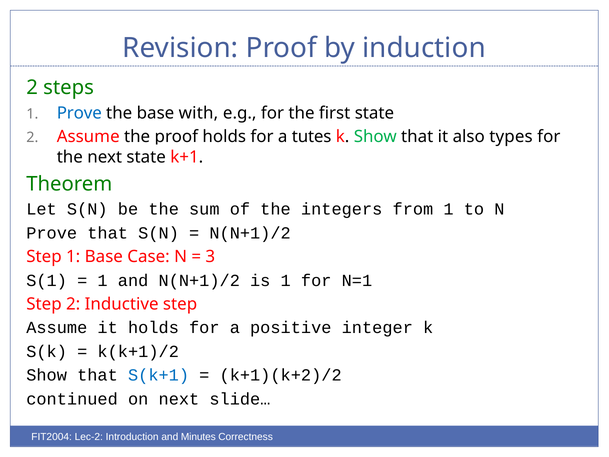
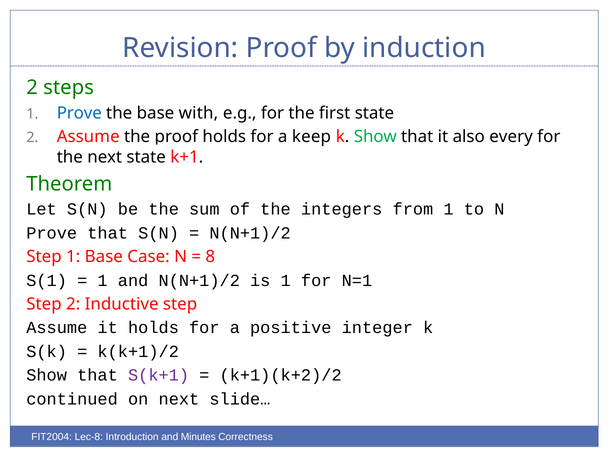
tutes: tutes -> keep (311, 137)
types: types -> every (511, 137)
3: 3 -> 8 (210, 257)
S(k+1 colour: blue -> purple (159, 375)
Lec-2: Lec-2 -> Lec-8 (89, 437)
